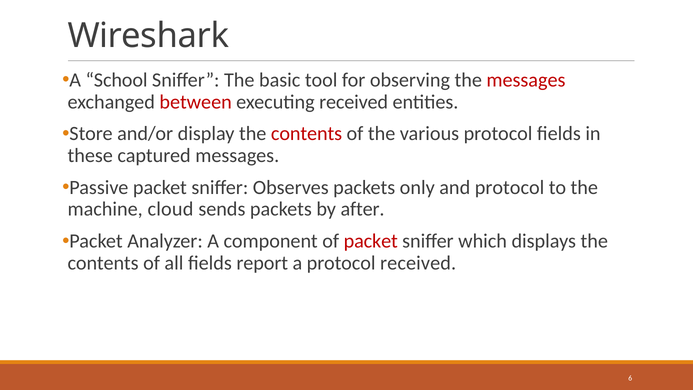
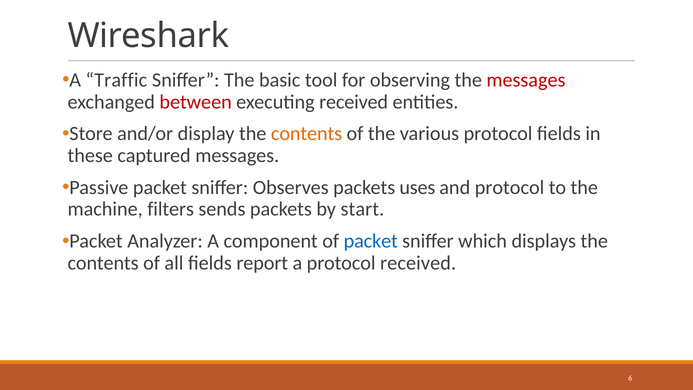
School: School -> Traffic (116, 80)
contents colour: red -> orange (307, 134)
only: only -> uses (417, 187)
cloud: cloud -> filters (171, 209)
after: after -> start (362, 209)
packet colour: red -> blue (371, 241)
